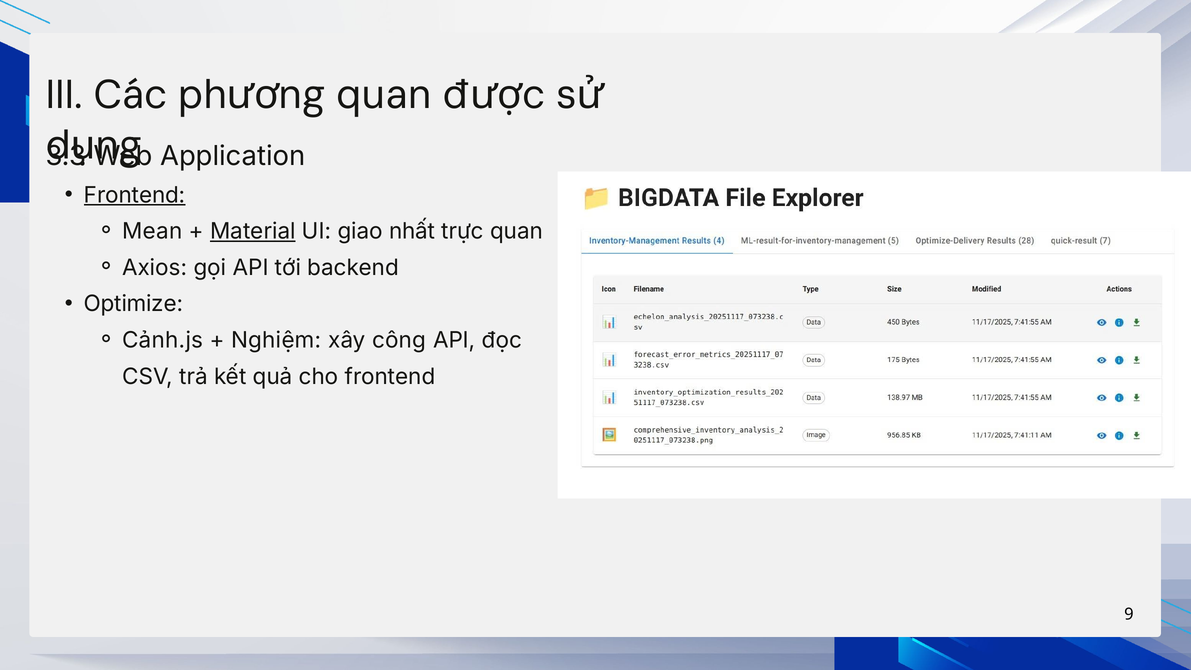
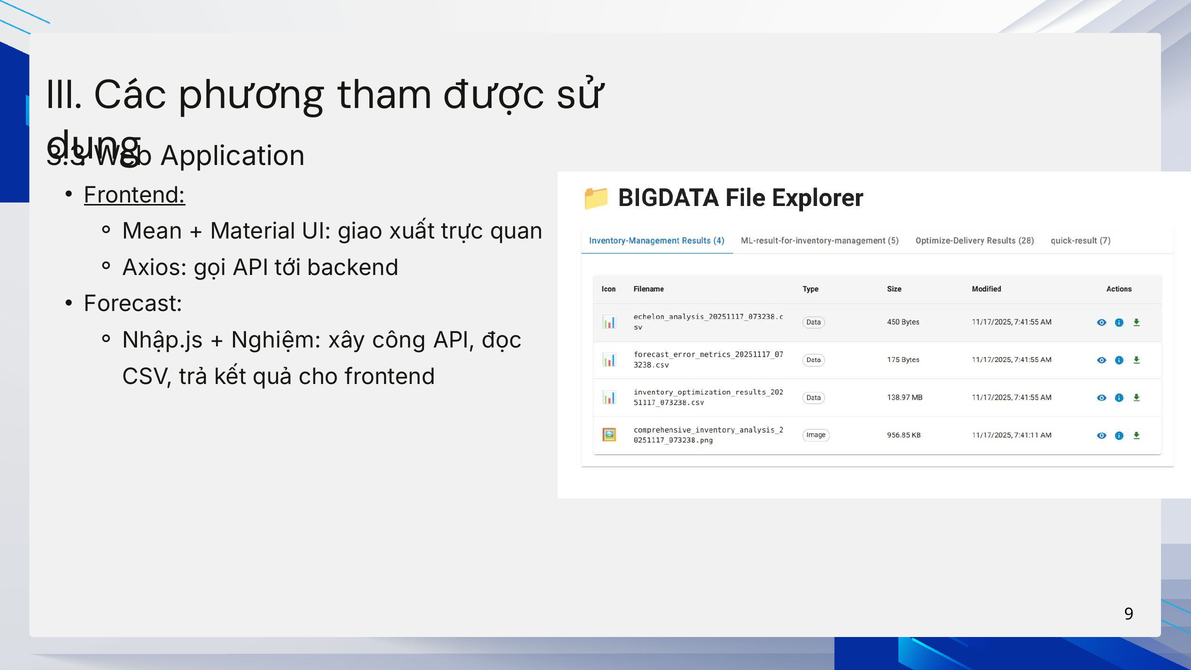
quan: quan -> tham (384, 95)
Material underline: present -> none (253, 231)
nhất: nhất -> xuất (412, 231)
Optimize: Optimize -> Forecast (133, 304)
Cảnh.js: Cảnh.js -> Nhập.js (163, 340)
